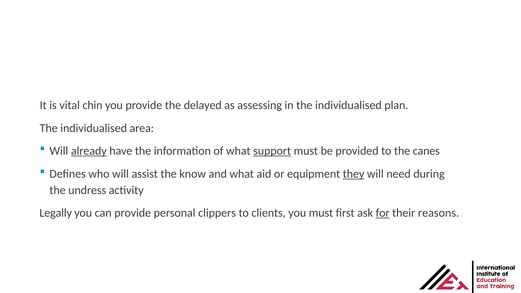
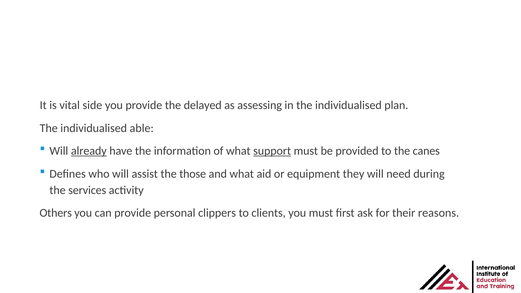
chin: chin -> side (92, 105)
area: area -> able (142, 128)
know: know -> those (193, 174)
they underline: present -> none (354, 174)
undress: undress -> services (87, 190)
Legally: Legally -> Others (56, 213)
for underline: present -> none (383, 213)
